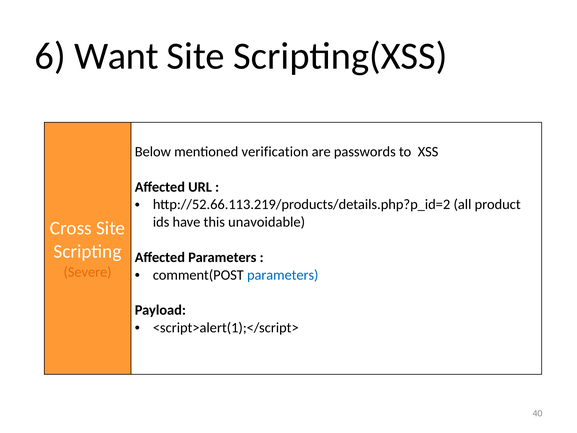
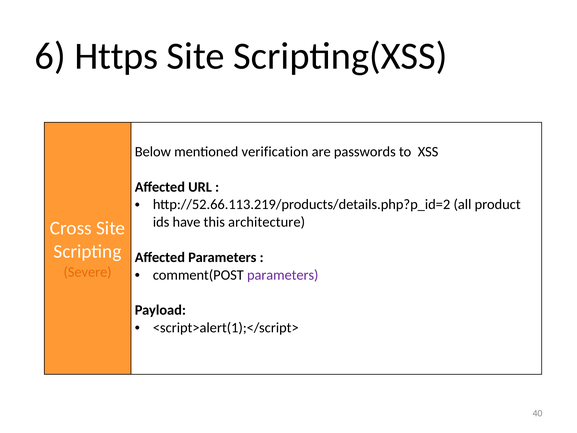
Want: Want -> Https (116, 56)
unavoidable: unavoidable -> architecture (267, 222)
parameters colour: blue -> purple (283, 275)
